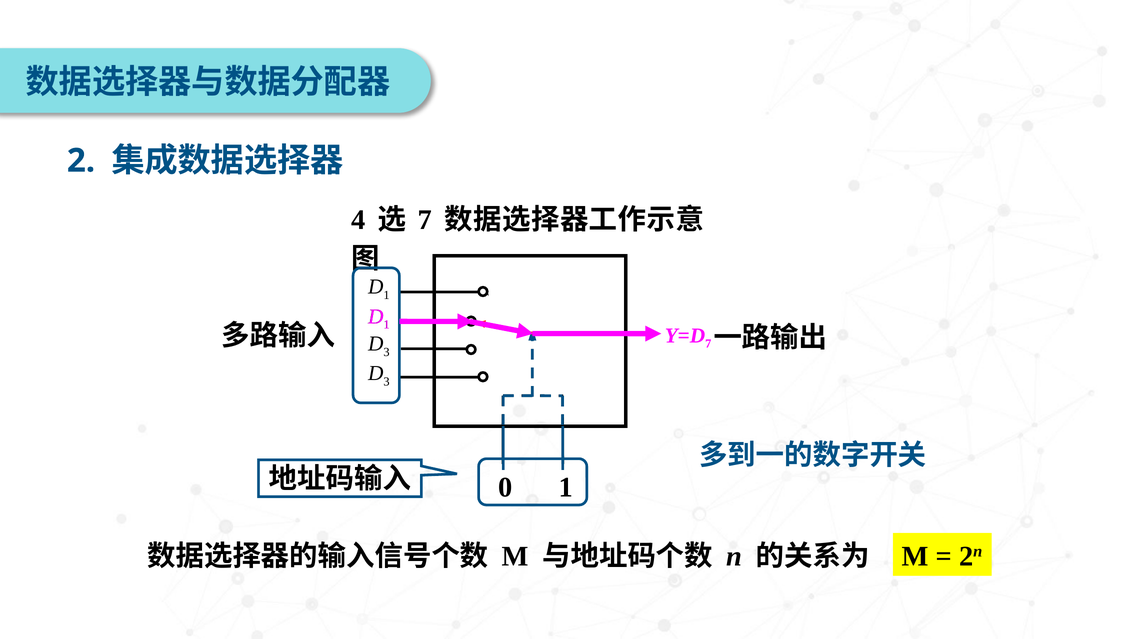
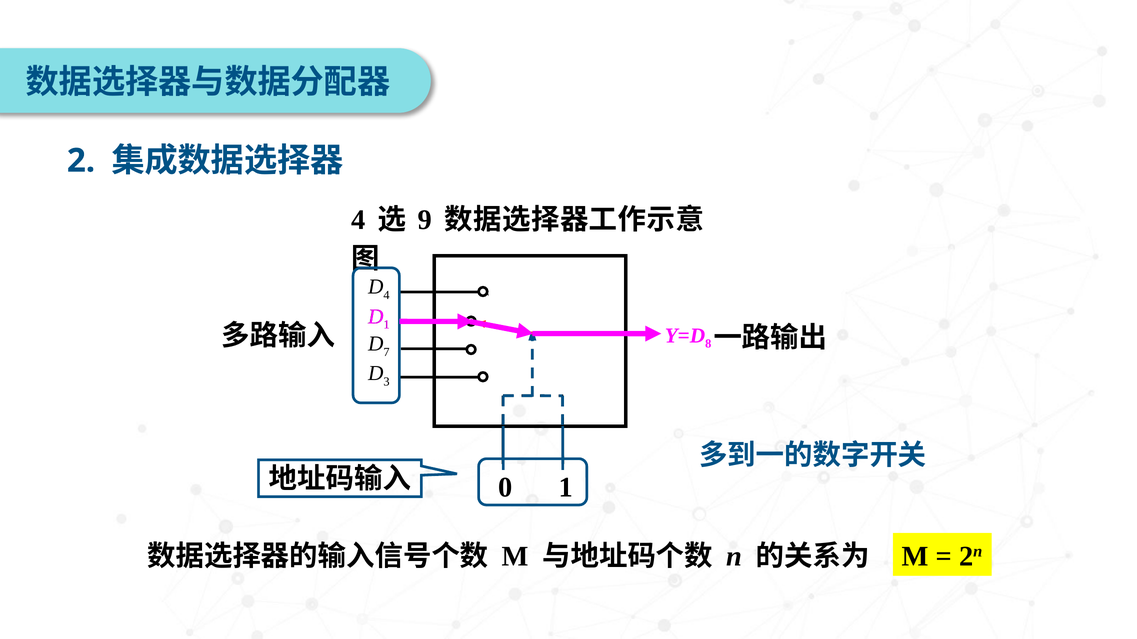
7: 7 -> 9 (425, 220)
1: 1 -> 4 (387, 295)
7: 7 -> 8 (708, 344)
3: 3 -> 7 (387, 352)
